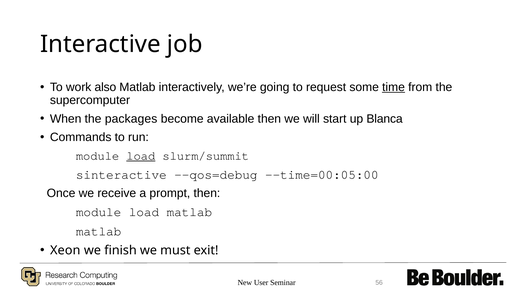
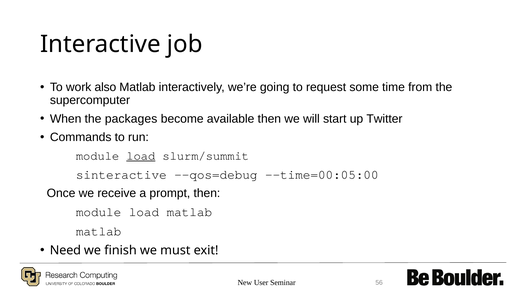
time underline: present -> none (394, 87)
Blanca: Blanca -> Twitter (384, 119)
Xeon: Xeon -> Need (65, 250)
